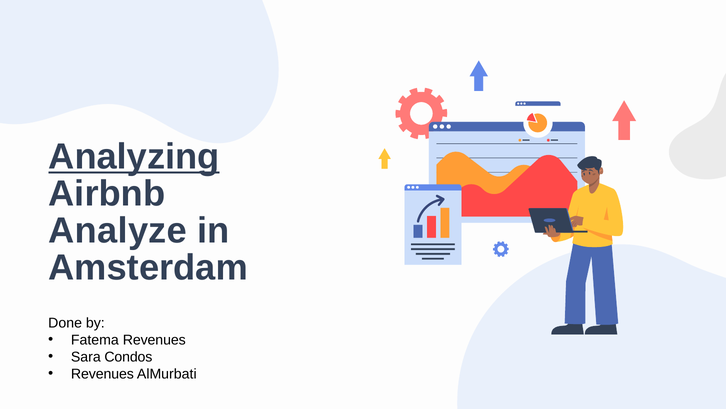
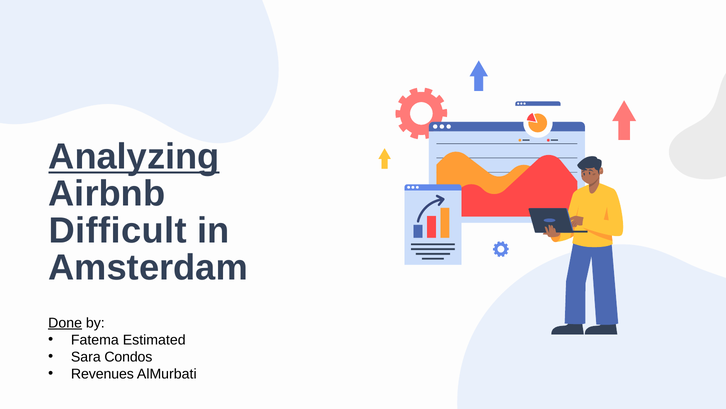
Analyze: Analyze -> Difficult (118, 231)
Done underline: none -> present (65, 323)
Fatema Revenues: Revenues -> Estimated (154, 340)
